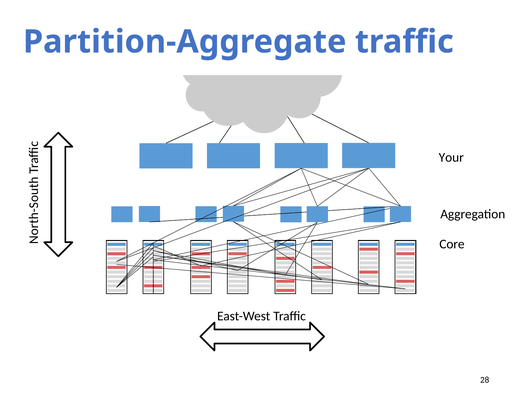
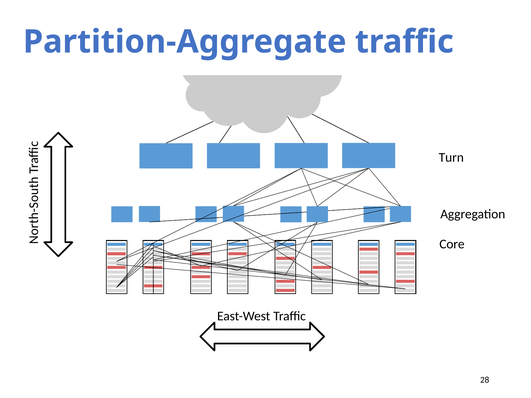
Your: Your -> Turn (451, 158)
